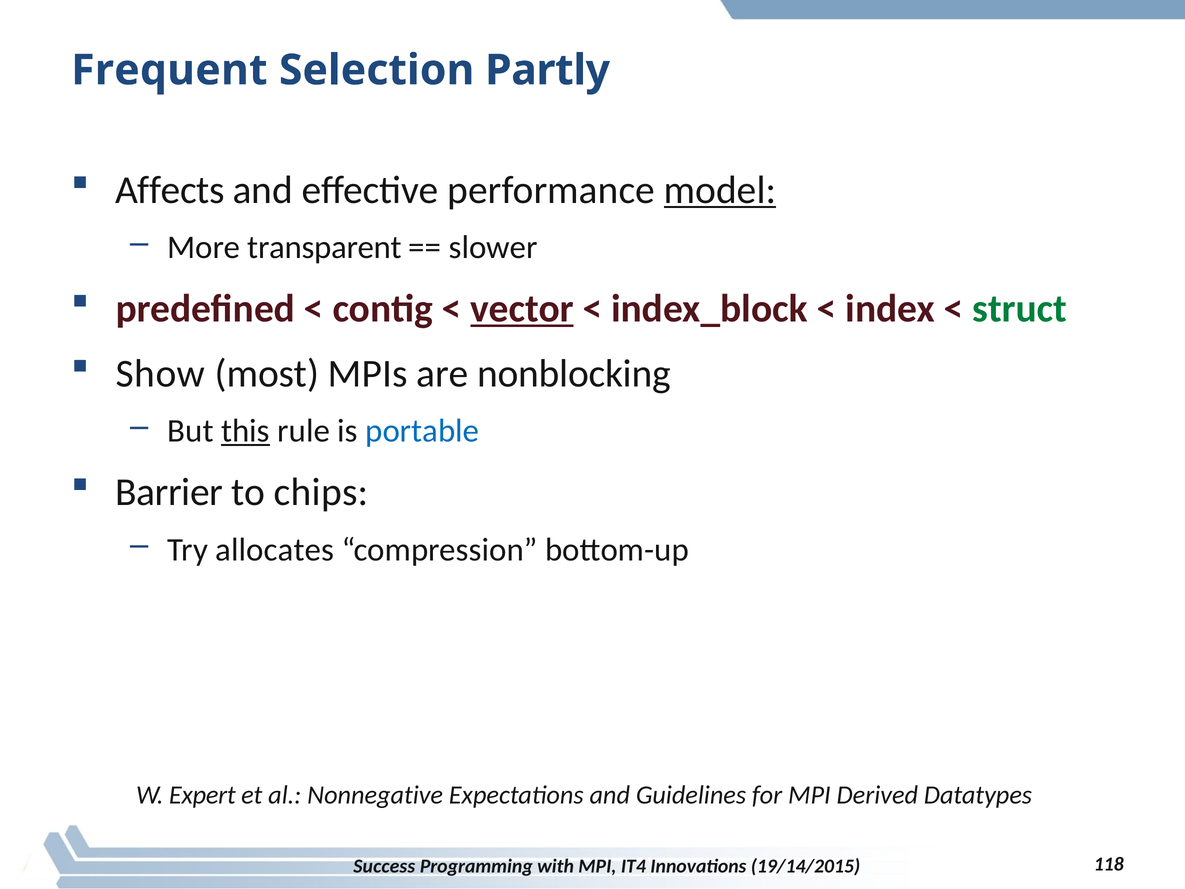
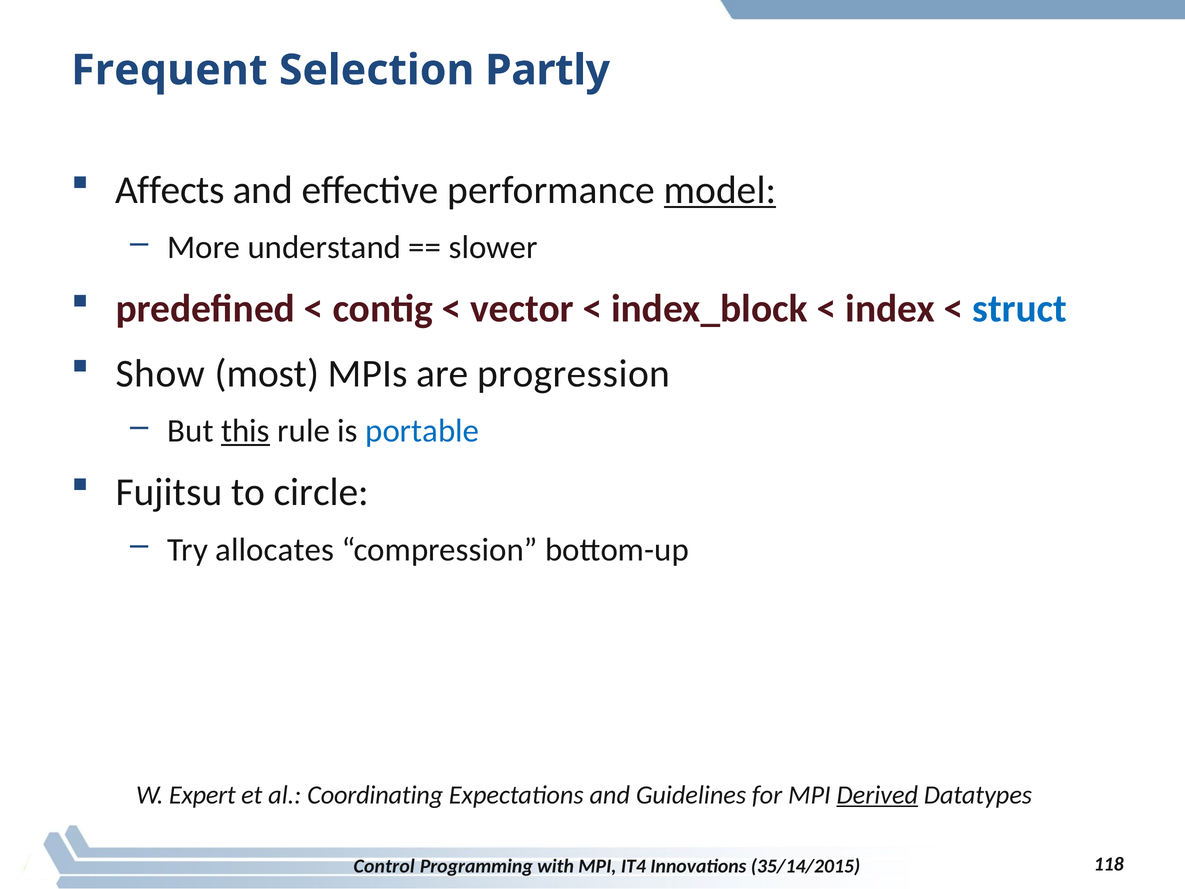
transparent: transparent -> understand (324, 247)
vector underline: present -> none (522, 309)
struct colour: green -> blue (1020, 309)
nonblocking: nonblocking -> progression (574, 373)
Barrier: Barrier -> Fujitsu (169, 492)
chips: chips -> circle (321, 492)
Nonnegative: Nonnegative -> Coordinating (375, 795)
Derived underline: none -> present (877, 795)
Success: Success -> Control (384, 866)
19/14/2015: 19/14/2015 -> 35/14/2015 (806, 866)
